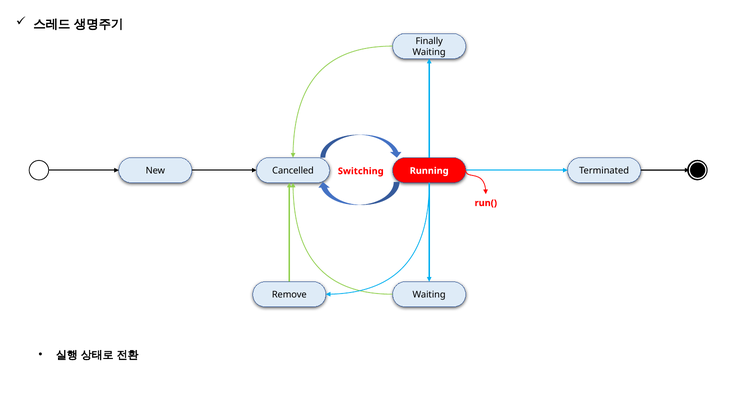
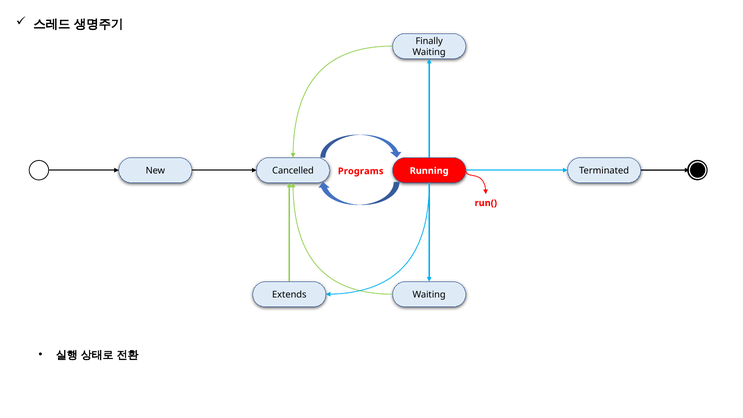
Switching: Switching -> Programs (361, 171)
Remove: Remove -> Extends (289, 295)
